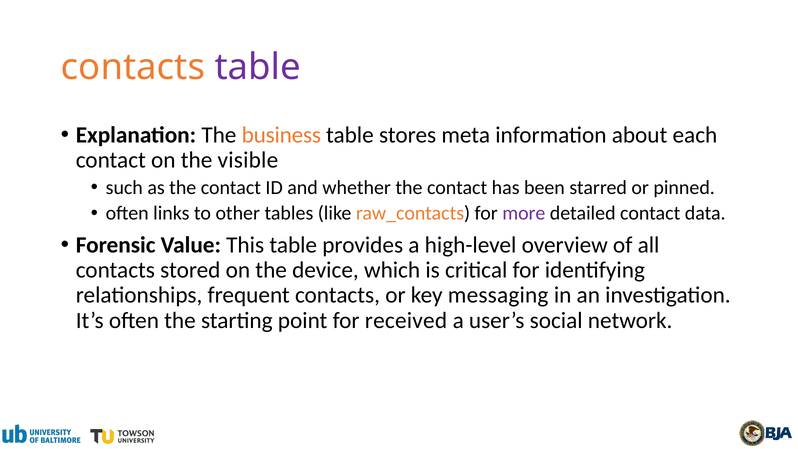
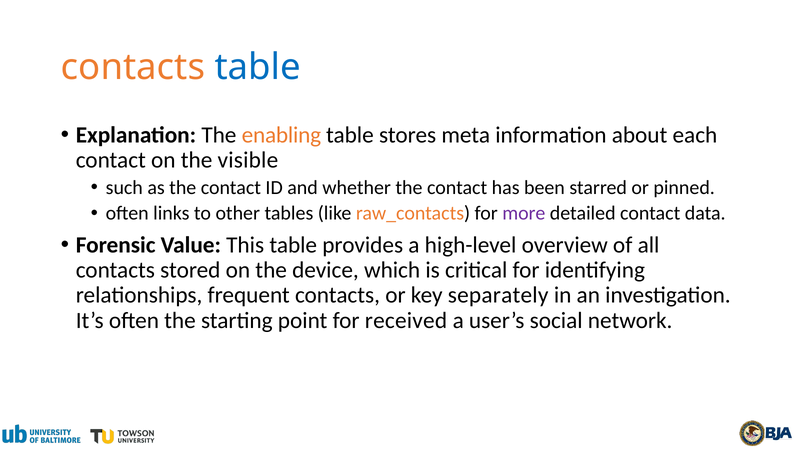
table colour: purple -> blue (258, 67)
business: business -> enabling (281, 135)
messaging: messaging -> separately (498, 295)
